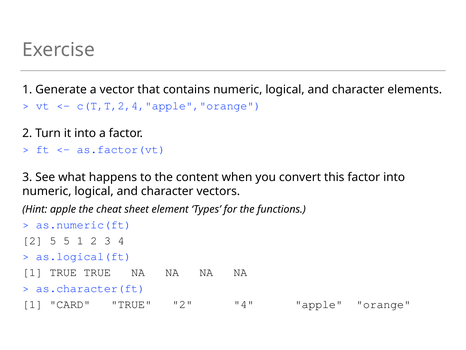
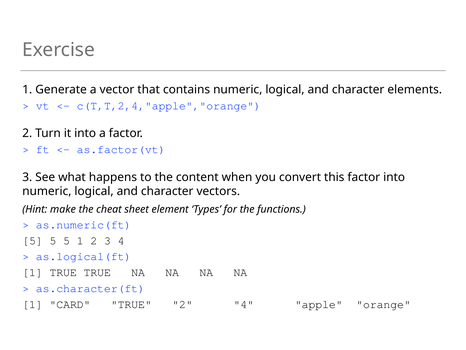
Hint apple: apple -> make (63, 209)
2: 2 -> 5 (33, 240)
